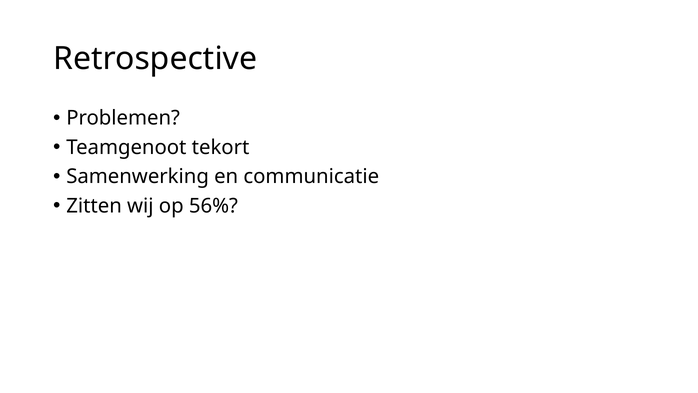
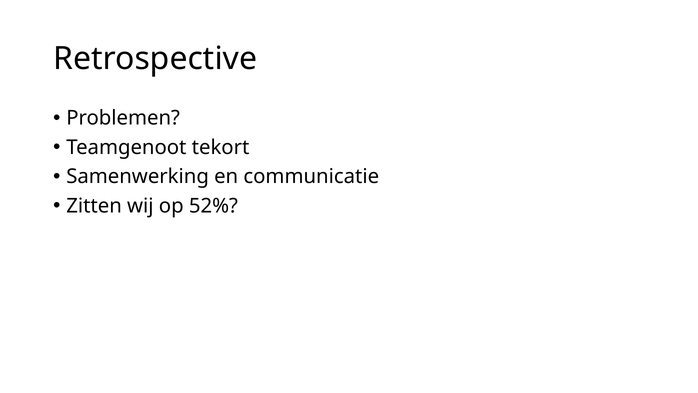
56%: 56% -> 52% (213, 206)
